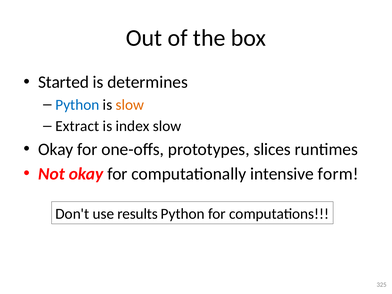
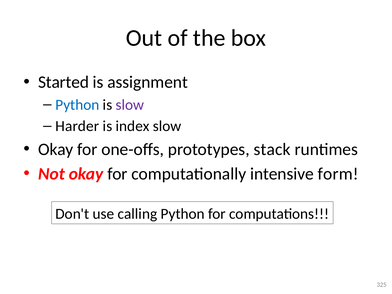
determines: determines -> assignment (148, 82)
slow colour: orange -> purple (130, 105)
Extract: Extract -> Harder (77, 126)
slices: slices -> stack (272, 149)
results: results -> calling (137, 214)
